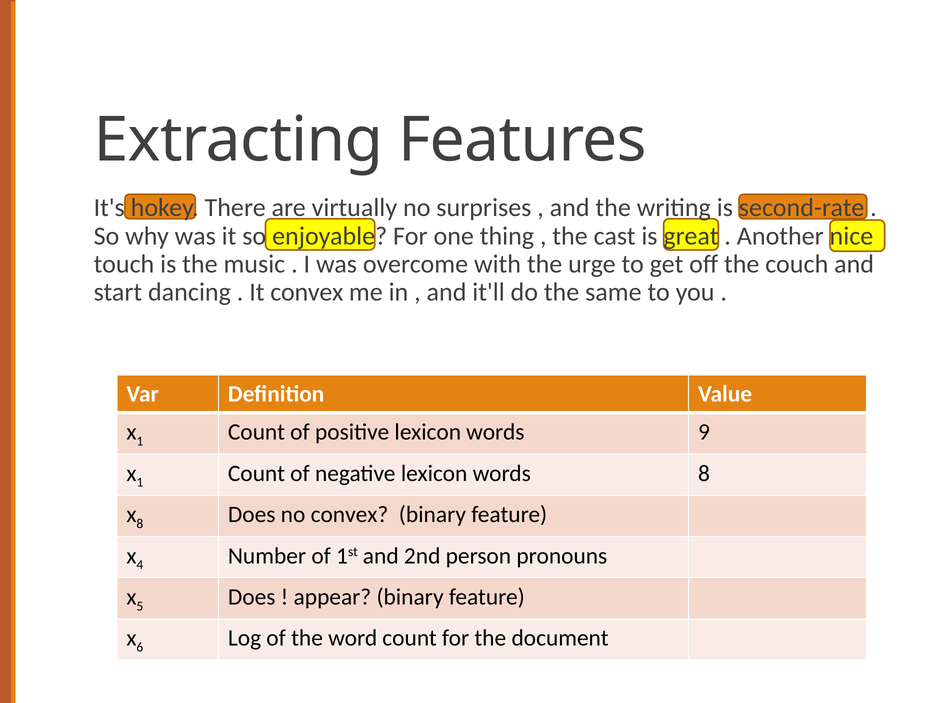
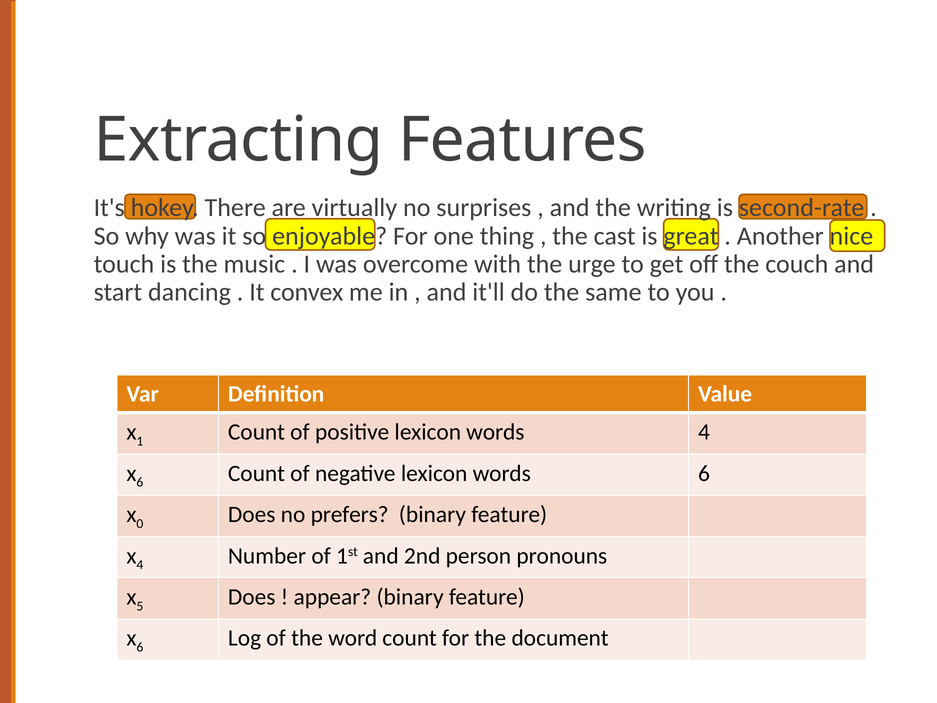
words 9: 9 -> 4 (704, 432)
1: 1 -> 6 (140, 482)
words 8: 8 -> 6 (704, 473)
8: 8 -> 0 (140, 524)
no convex: convex -> prefers (350, 514)
